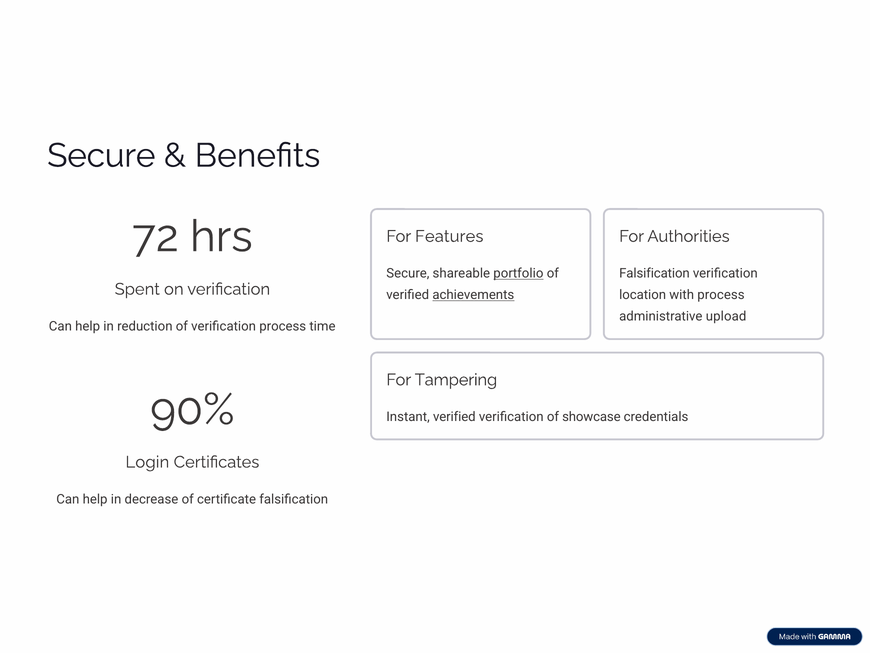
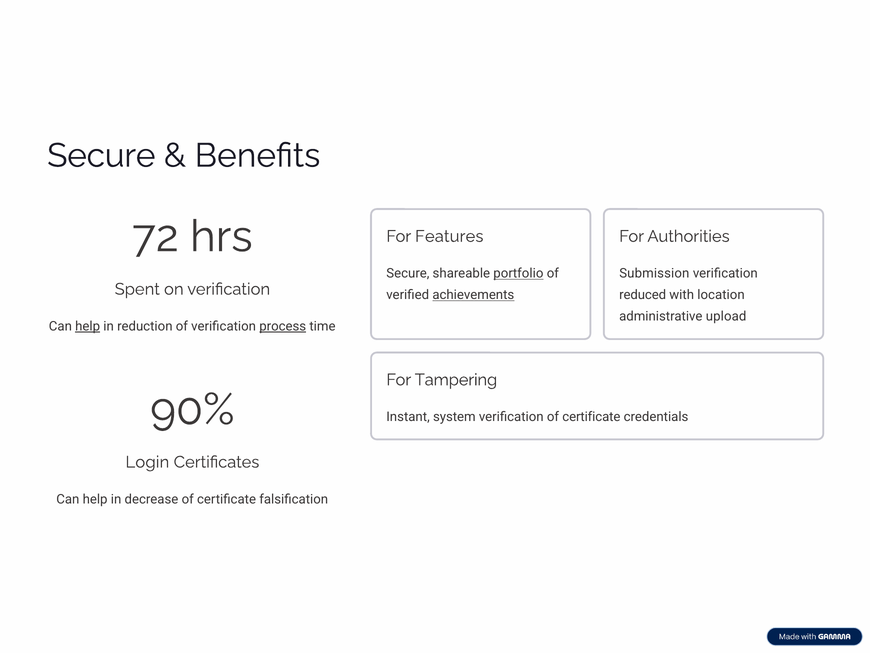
Falsification: Falsification -> Submission (654, 273)
location: location -> reduced (643, 295)
with process: process -> location (721, 295)
help underline: none -> present (88, 326)
process underline: none -> present (283, 326)
Instant verified: verified -> system (454, 417)
verification of showcase: showcase -> certificate (591, 417)
